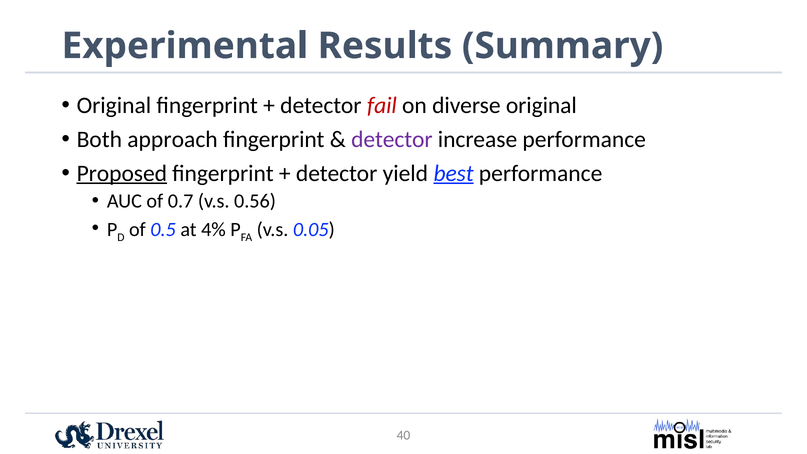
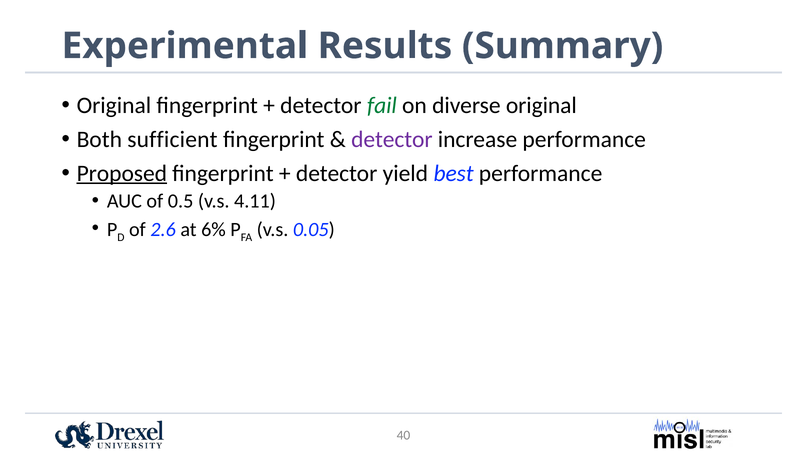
fail colour: red -> green (382, 106)
approach: approach -> sufficient (172, 139)
best underline: present -> none (454, 173)
0.7: 0.7 -> 0.5 (181, 201)
0.56: 0.56 -> 4.11 (255, 201)
0.5: 0.5 -> 2.6 (163, 229)
4%: 4% -> 6% (213, 229)
